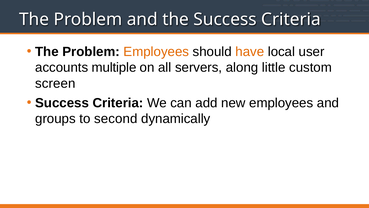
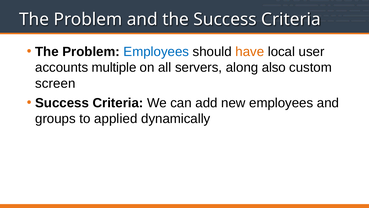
Employees colour: orange -> blue (156, 52)
little: little -> also (274, 67)
second: second -> applied (116, 119)
